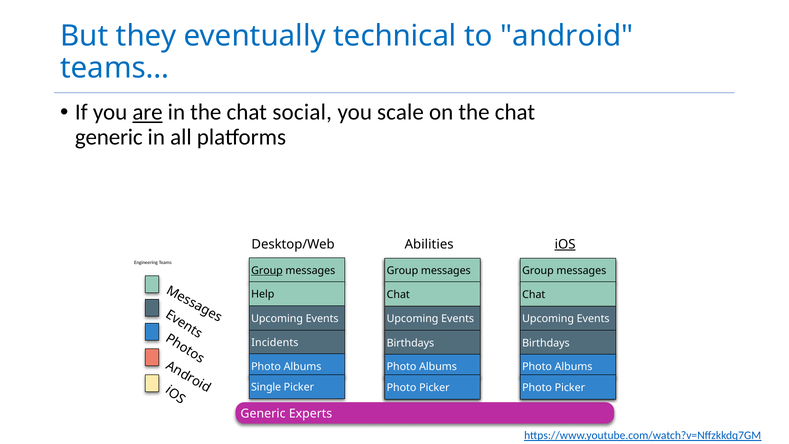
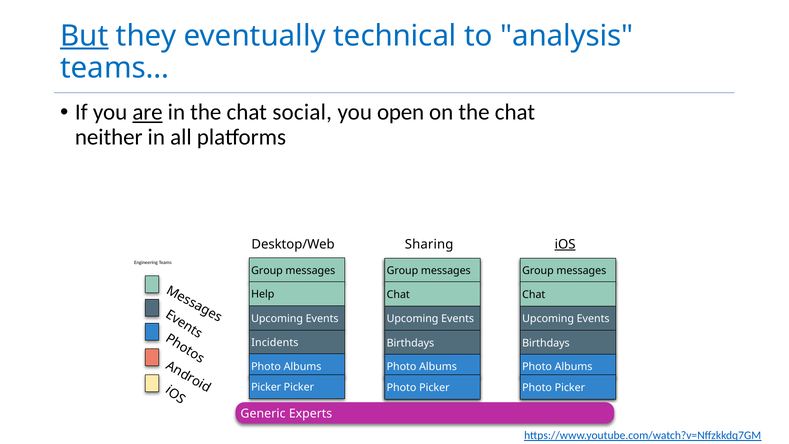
But underline: none -> present (84, 36)
android: android -> analysis (567, 36)
scale: scale -> open (401, 112)
generic: generic -> neither (109, 137)
Abilities: Abilities -> Sharing (429, 244)
Group underline: present -> none (267, 271)
Single: Single -> Picker (266, 387)
